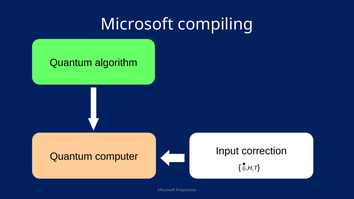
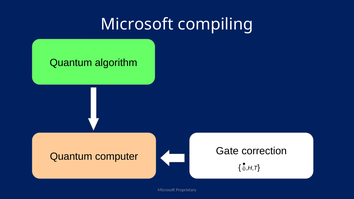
Input: Input -> Gate (227, 151)
